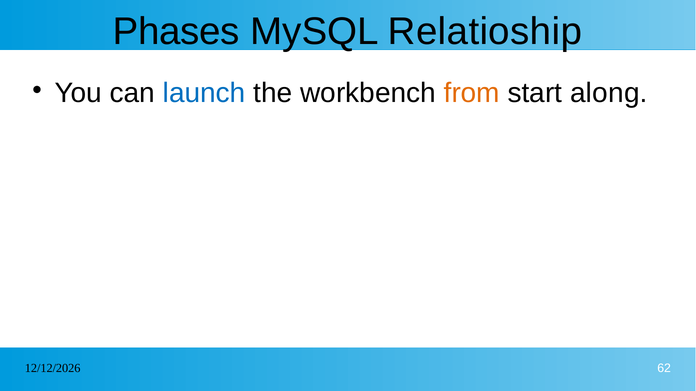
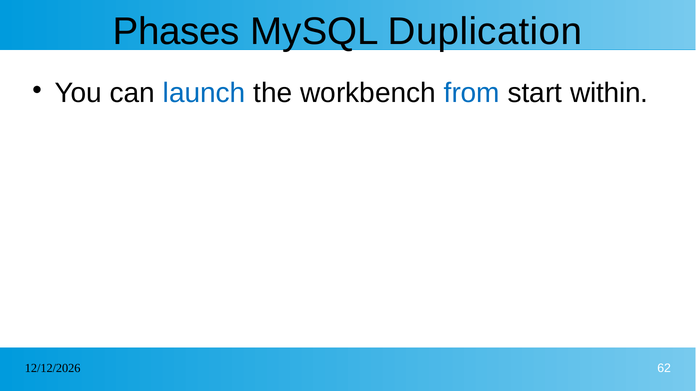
Relatioship: Relatioship -> Duplication (485, 32)
from colour: orange -> blue (472, 93)
along: along -> within (609, 93)
